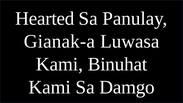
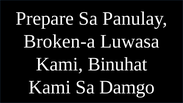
Hearted: Hearted -> Prepare (45, 18)
Gianak-a: Gianak-a -> Broken-a (59, 41)
